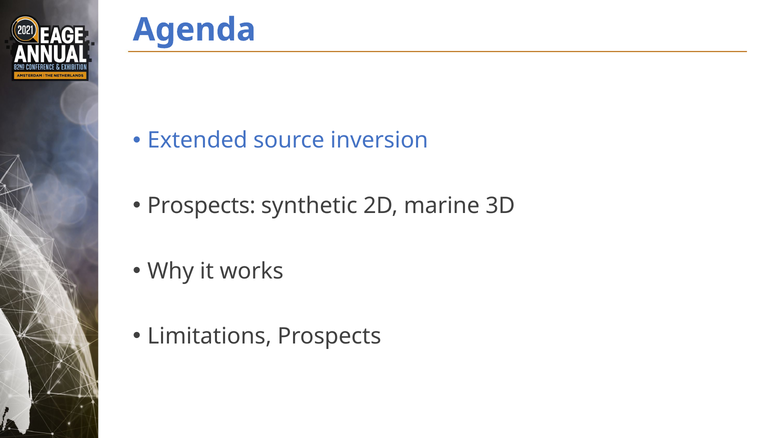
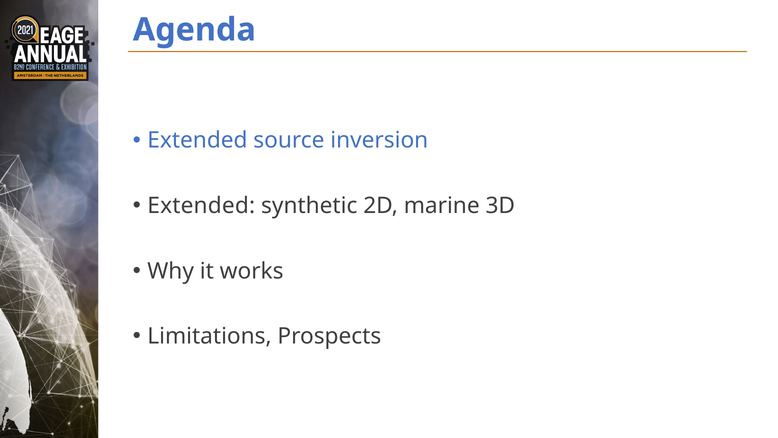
Prospects: Prospects -> Extended (201, 206)
